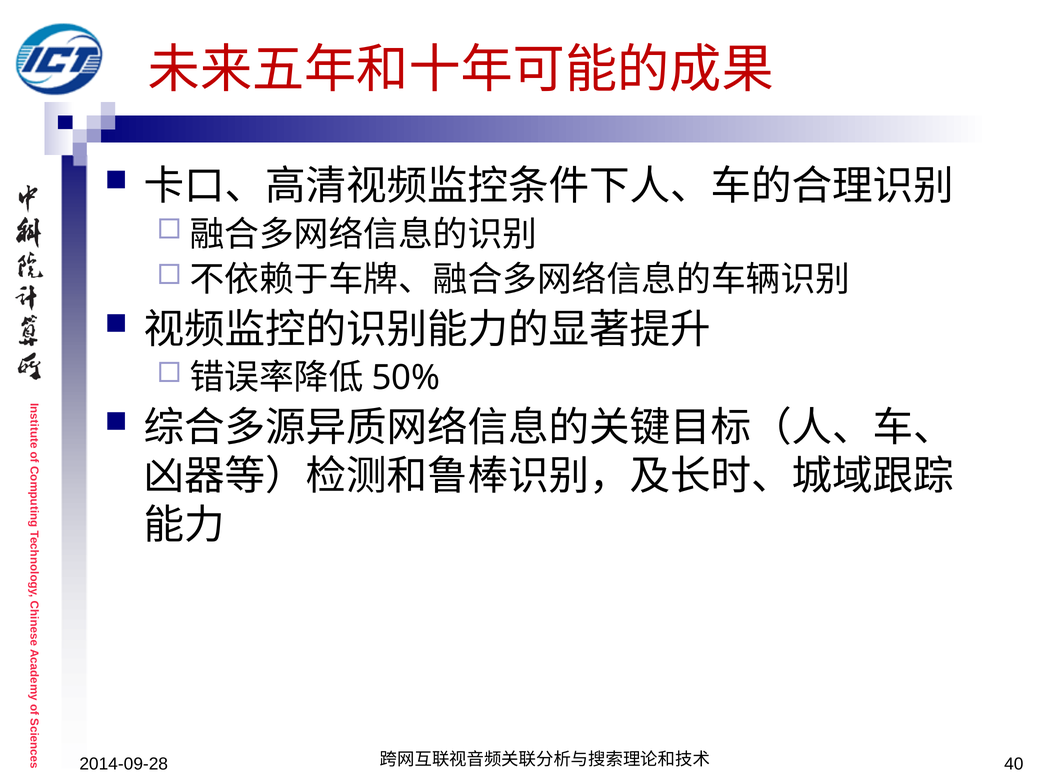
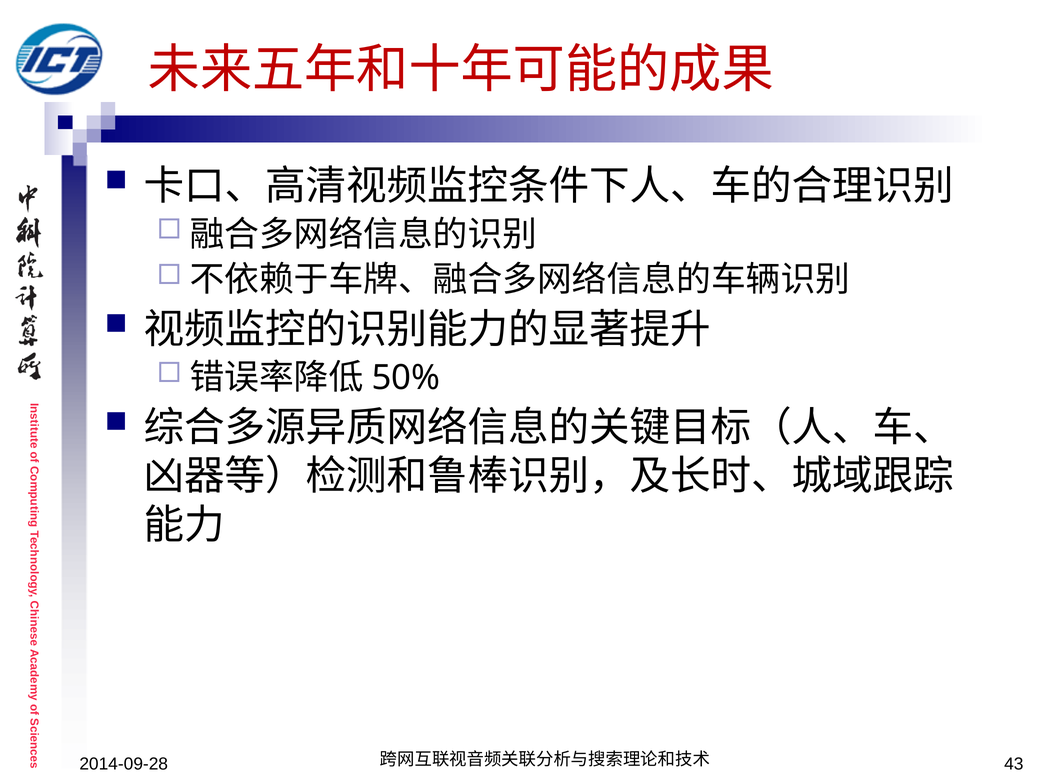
40: 40 -> 43 (1014, 763)
